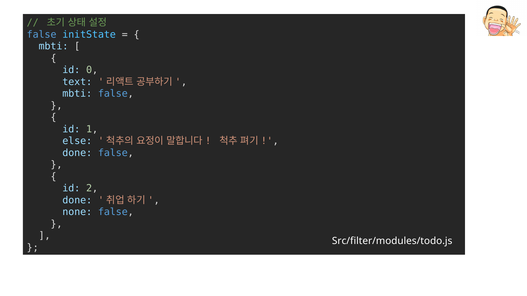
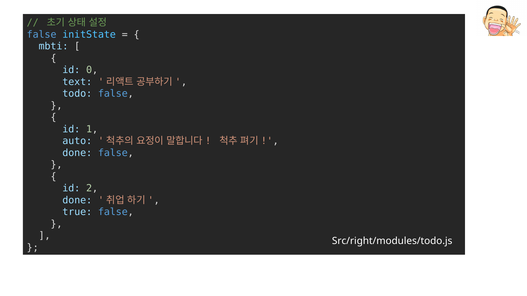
mbti: mbti -> todo (77, 94)
else: else -> auto (77, 141)
none: none -> true (77, 212)
Src/filter/modules/todo.js: Src/filter/modules/todo.js -> Src/right/modules/todo.js (392, 241)
